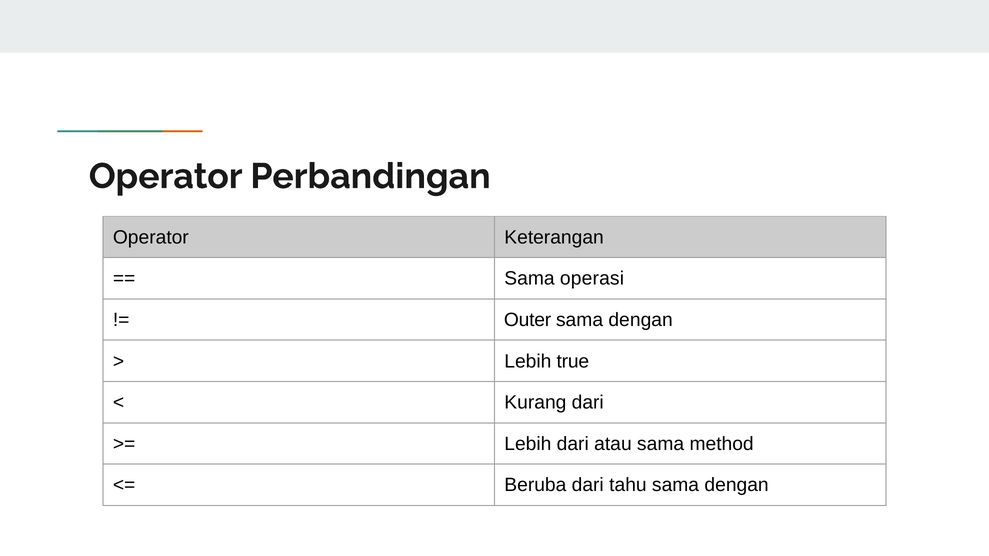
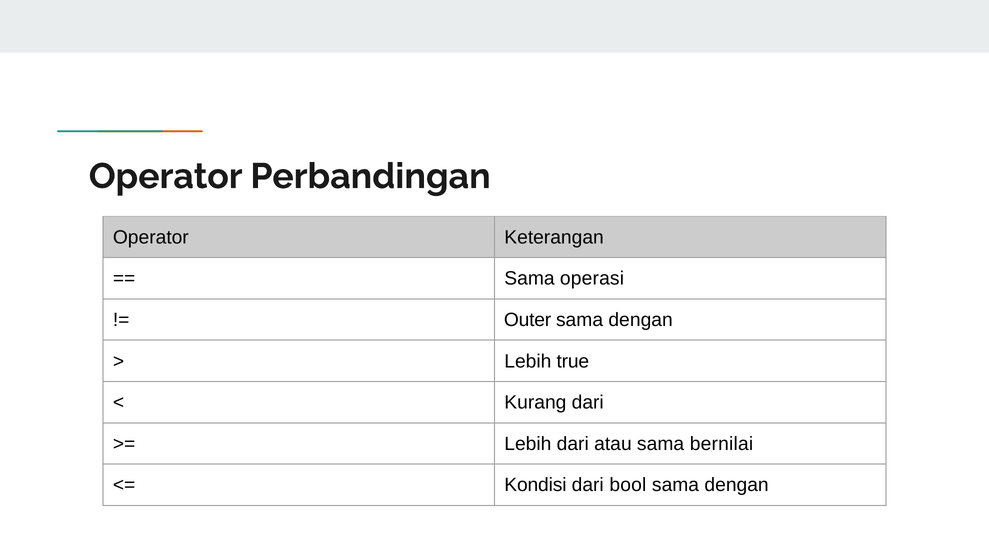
method: method -> bernilai (722, 444)
Beruba: Beruba -> Kondisi (535, 485)
tahu: tahu -> bool (628, 485)
